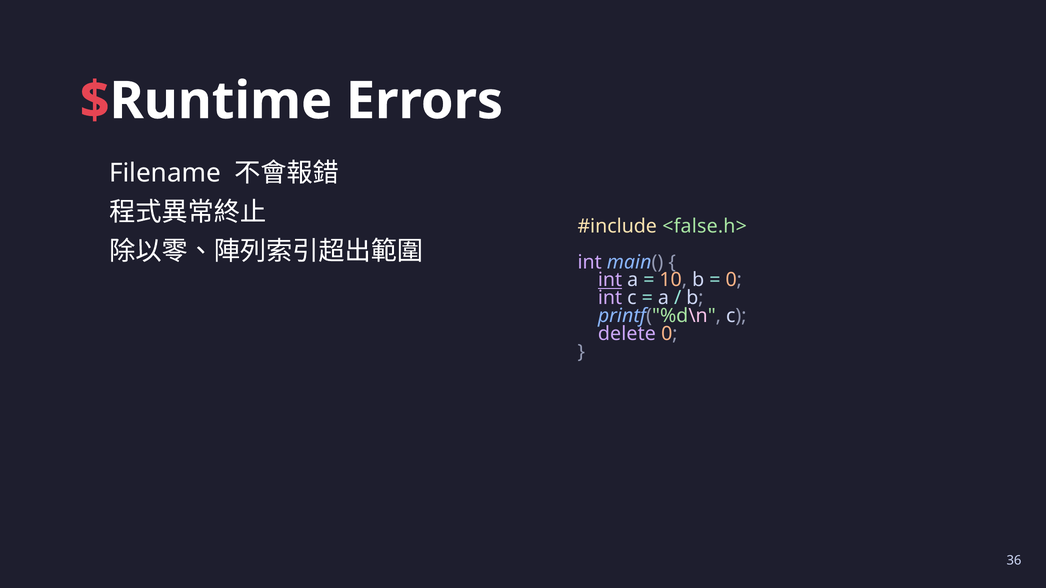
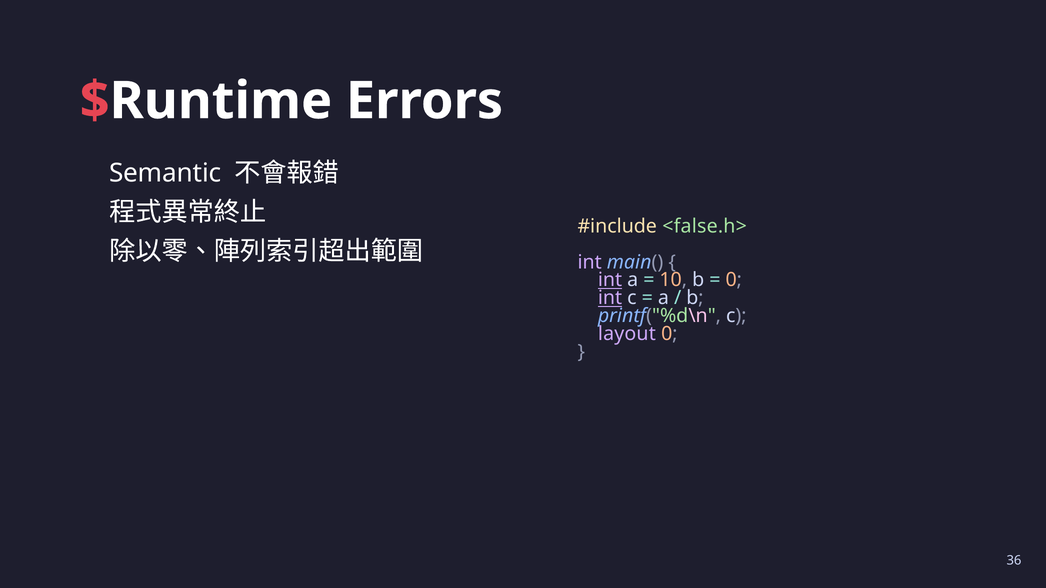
Filename: Filename -> Semantic (165, 173)
int underline: none -> present (610, 298)
delete: delete -> layout (627, 334)
